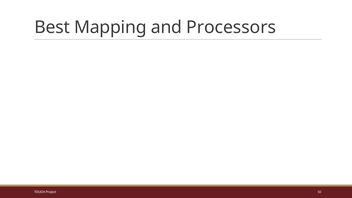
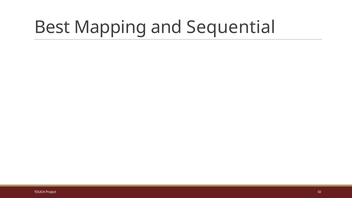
Processors: Processors -> Sequential (231, 27)
